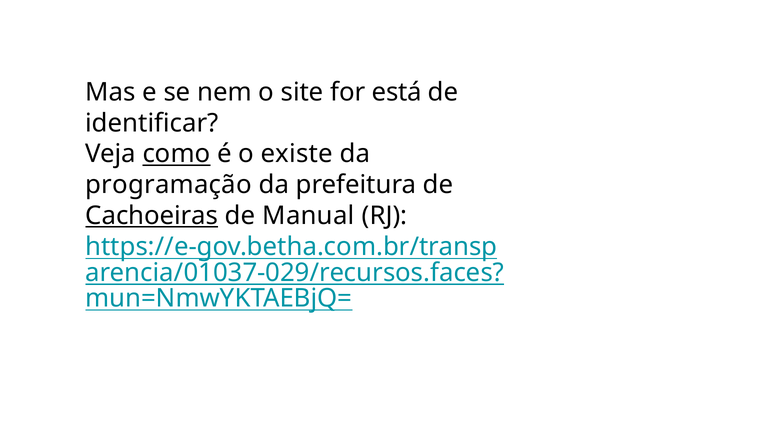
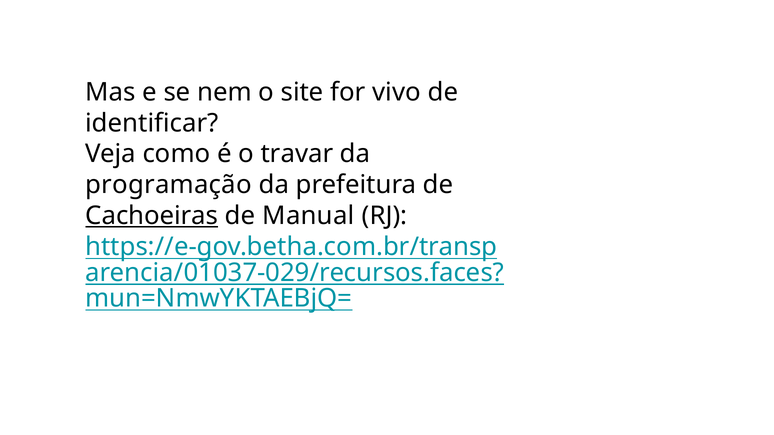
está: está -> vivo (397, 92)
como underline: present -> none (176, 154)
existe: existe -> travar (297, 154)
